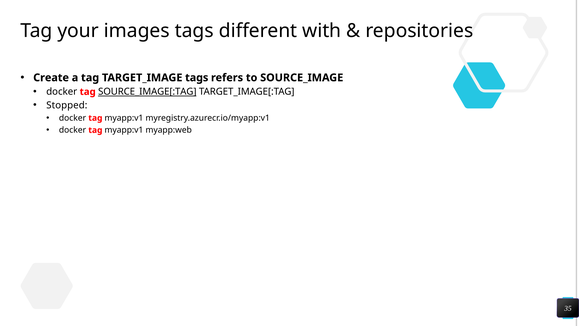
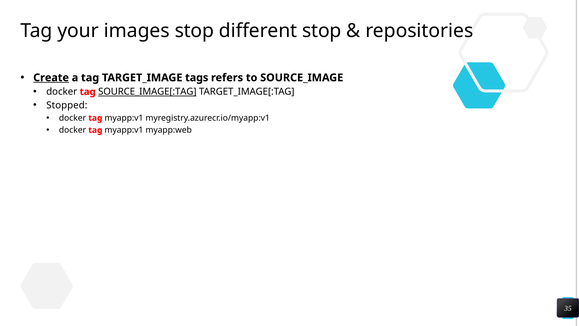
images tags: tags -> stop (194, 31)
different with: with -> stop (322, 31)
Create underline: none -> present (51, 78)
